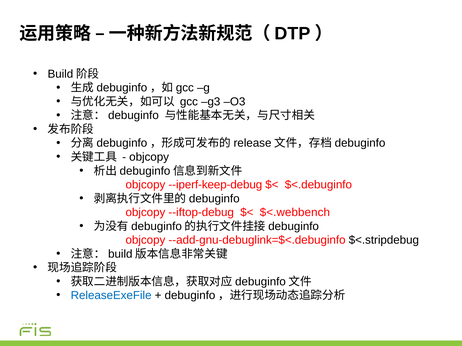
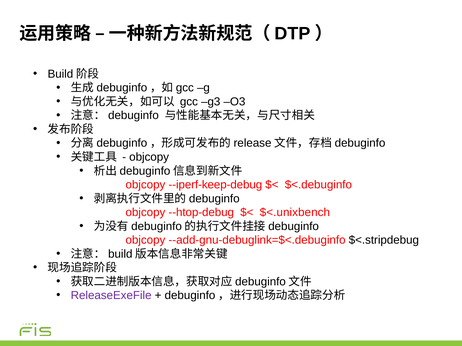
--iftop-debug: --iftop-debug -> --htop-debug (201, 213)
$<.webbench: $<.webbench -> $<.unixbench (295, 213)
ReleaseExeFile colour: blue -> purple (111, 296)
